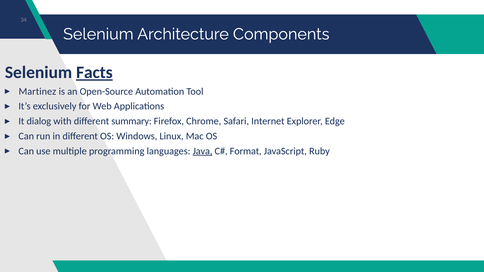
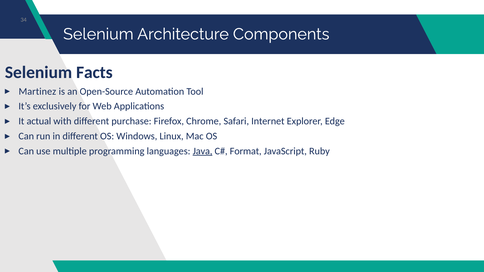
Facts underline: present -> none (94, 73)
dialog: dialog -> actual (39, 121)
summary: summary -> purchase (131, 121)
